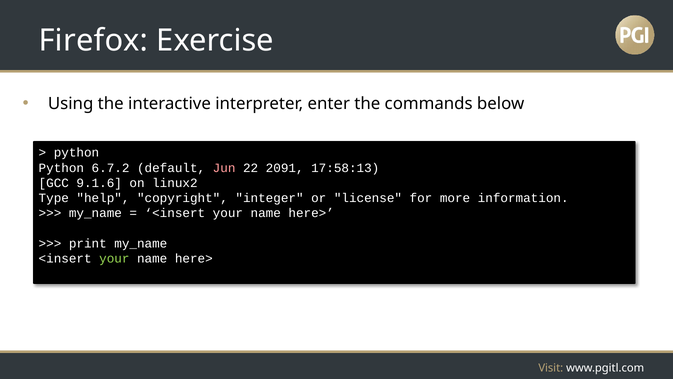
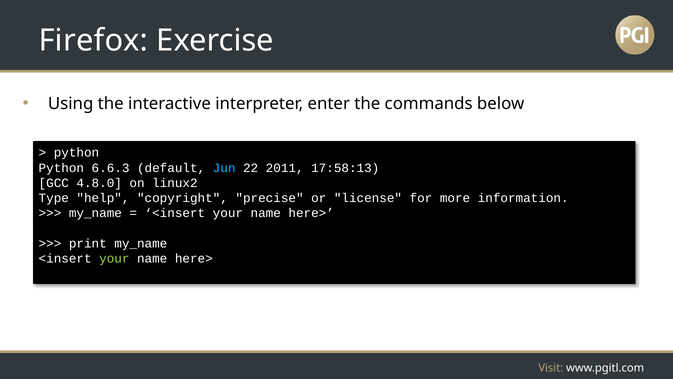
6.7.2: 6.7.2 -> 6.6.3 (111, 168)
Jun colour: pink -> light blue (224, 168)
2091: 2091 -> 2011 (285, 168)
9.1.6: 9.1.6 -> 4.8.0 (99, 183)
integer: integer -> precise (270, 198)
